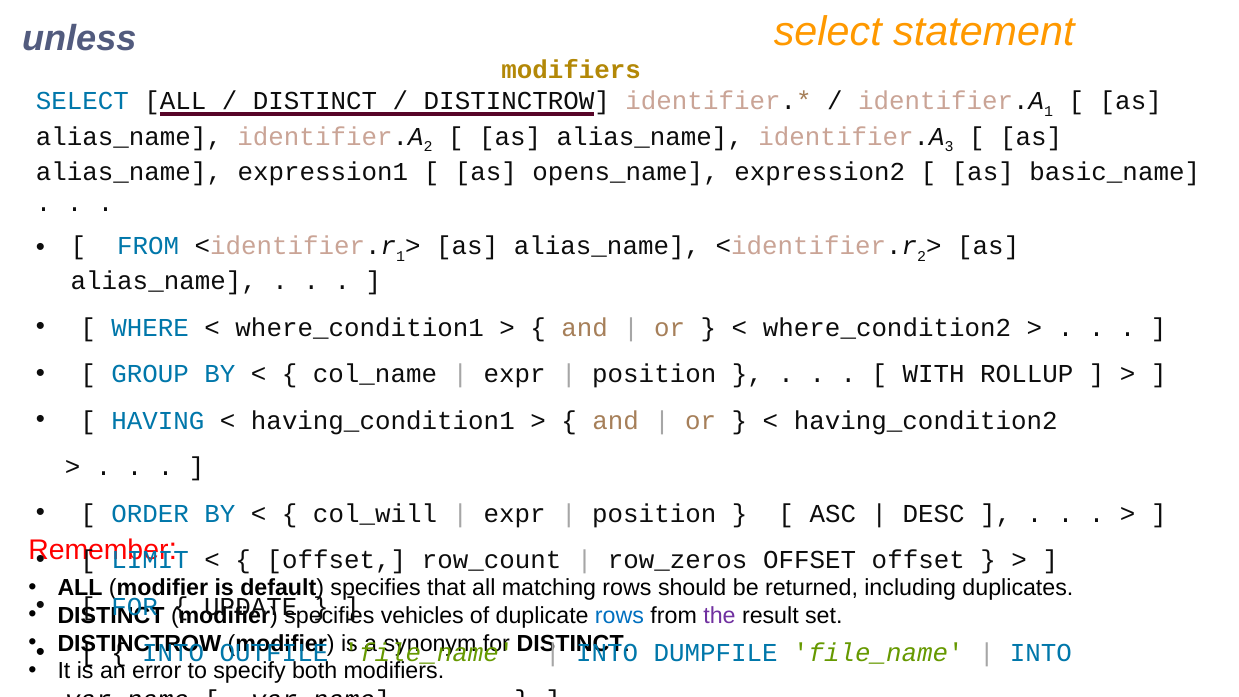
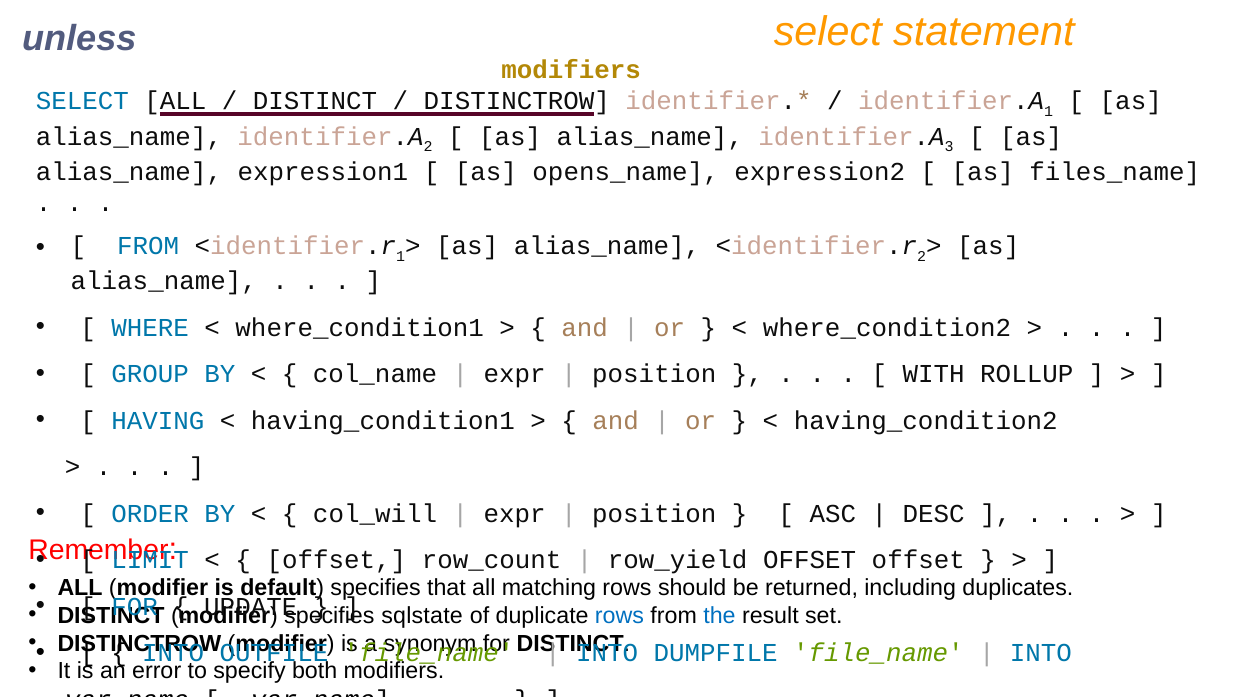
basic_name: basic_name -> files_name (1115, 172)
row_zeros: row_zeros -> row_yield (678, 560)
vehicles: vehicles -> sqlstate (422, 615)
the colour: purple -> blue (719, 615)
